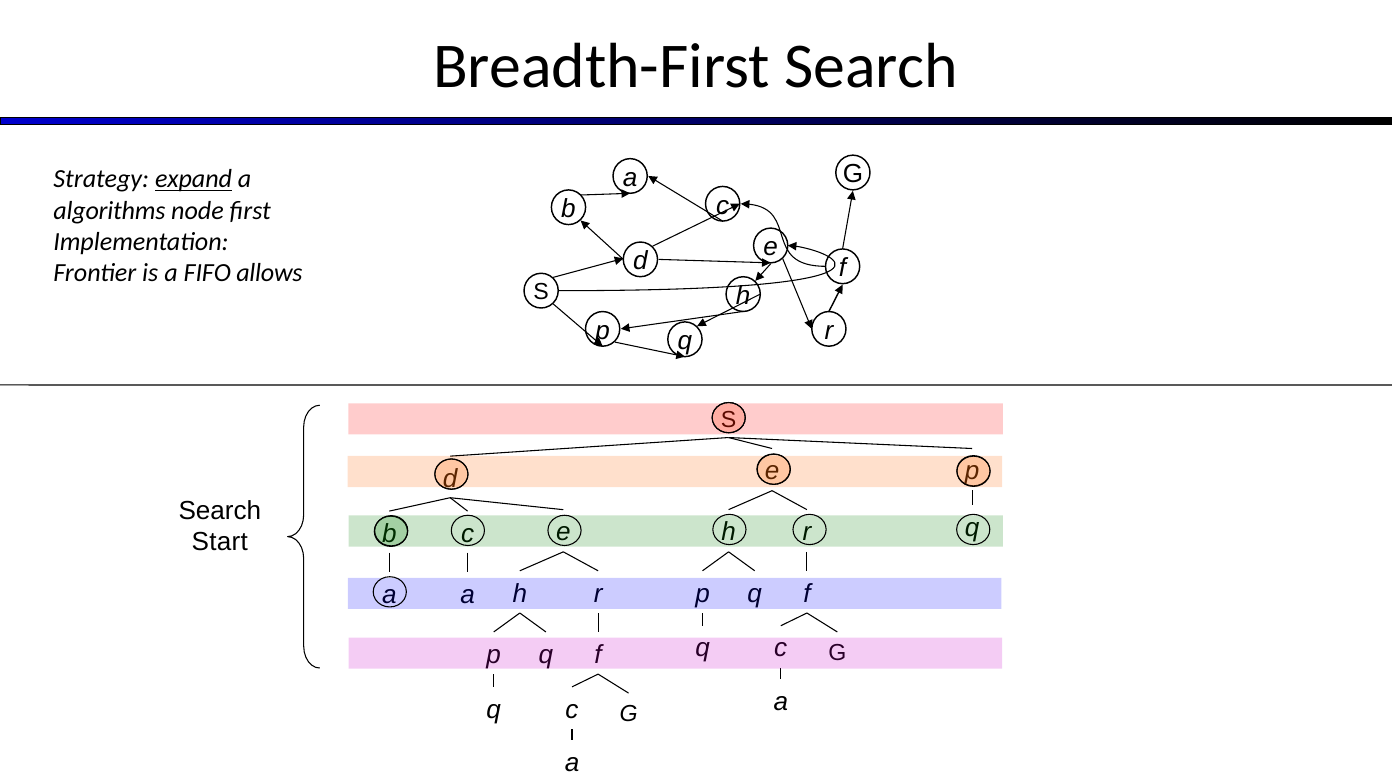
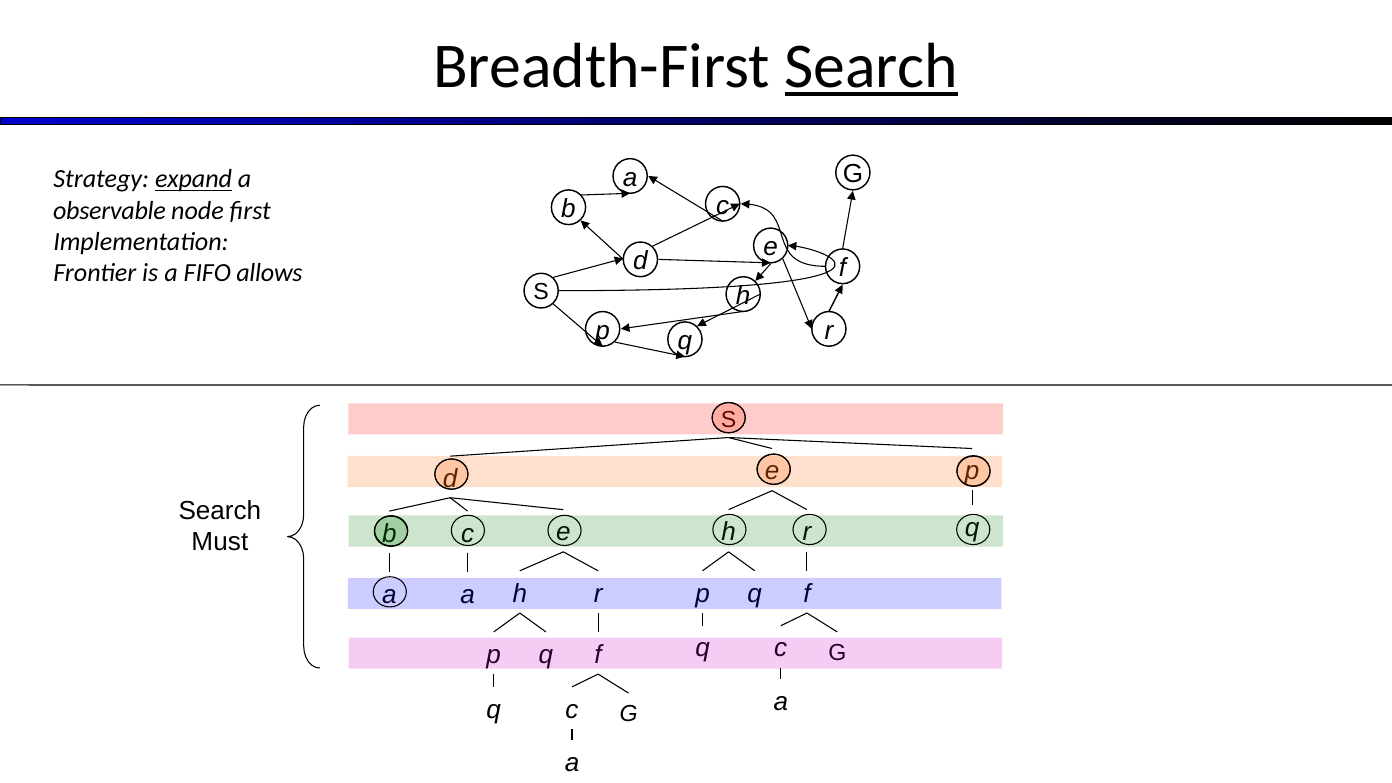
Search underline: none -> present (871, 67)
algorithms: algorithms -> observable (109, 211)
Start: Start -> Must (220, 542)
